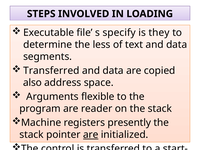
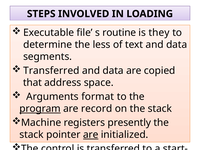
s specify: specify -> routine (119, 33)
also: also -> that (32, 83)
flexible: flexible -> format (98, 97)
program underline: none -> present (40, 109)
reader: reader -> record (97, 109)
